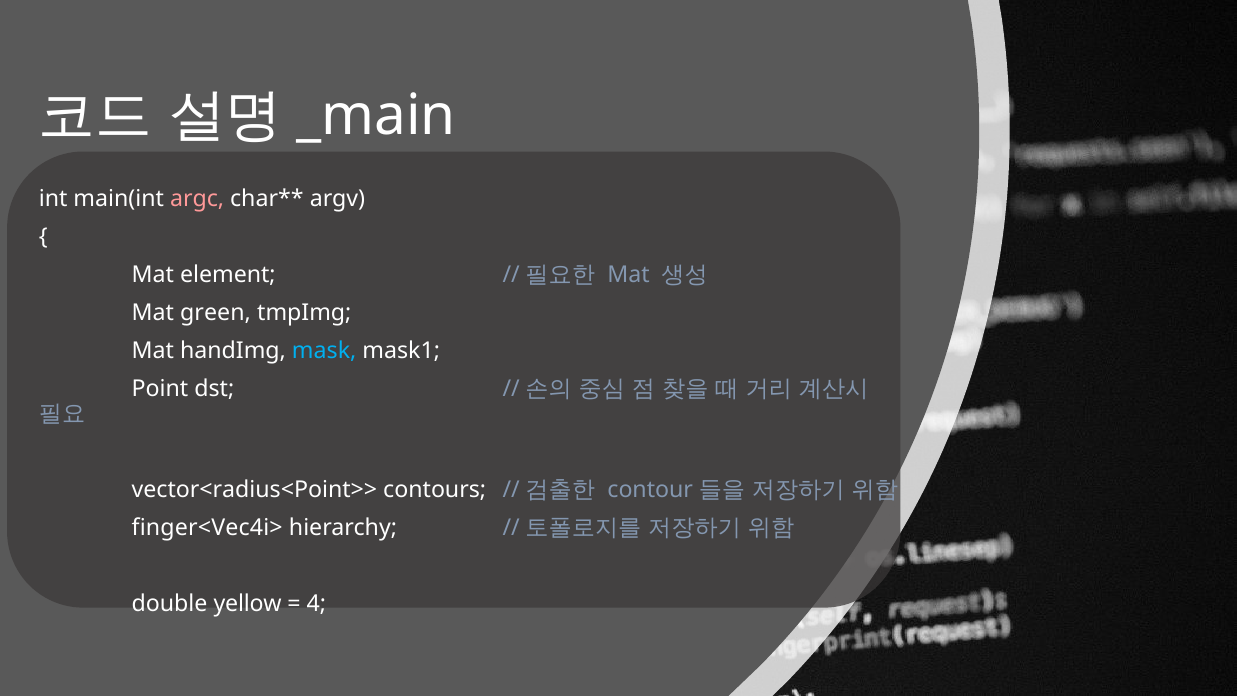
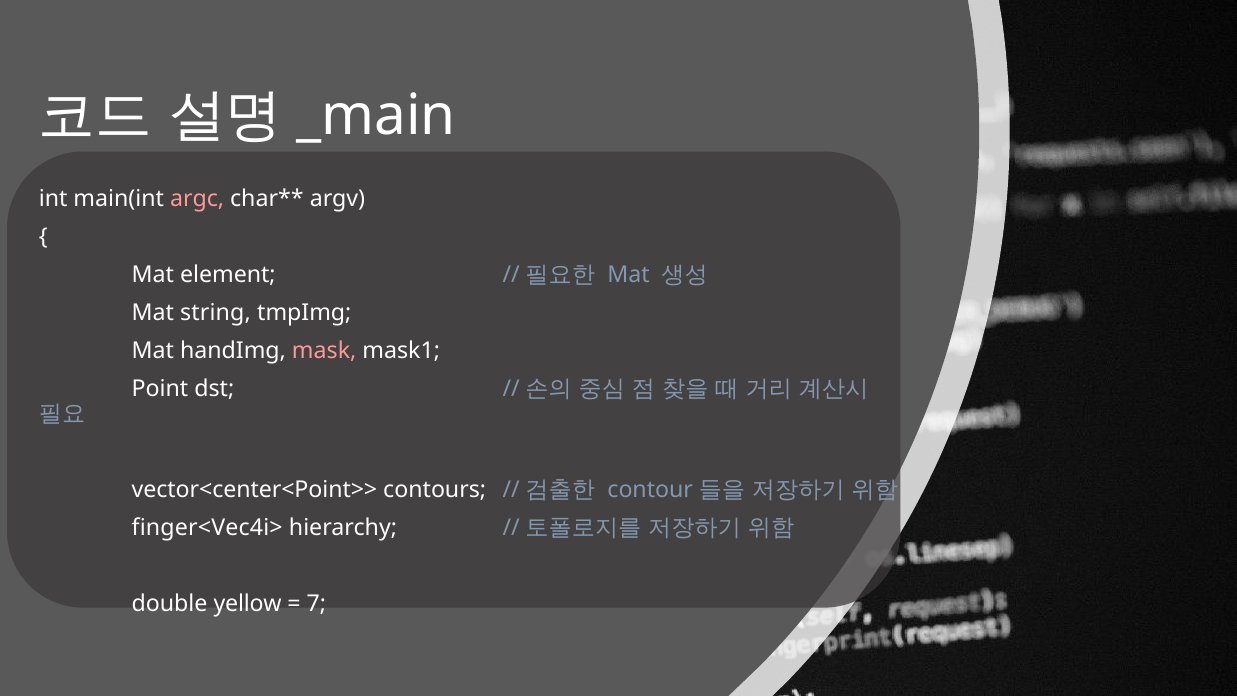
green: green -> string (215, 313)
mask colour: light blue -> pink (324, 351)
vector<radius<Point>>: vector<radius<Point>> -> vector<center<Point>> (254, 490)
4: 4 -> 7 (316, 604)
